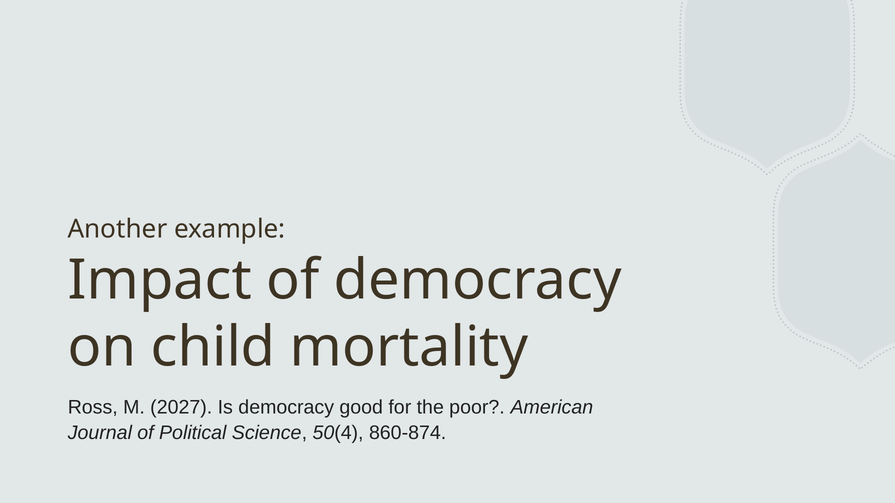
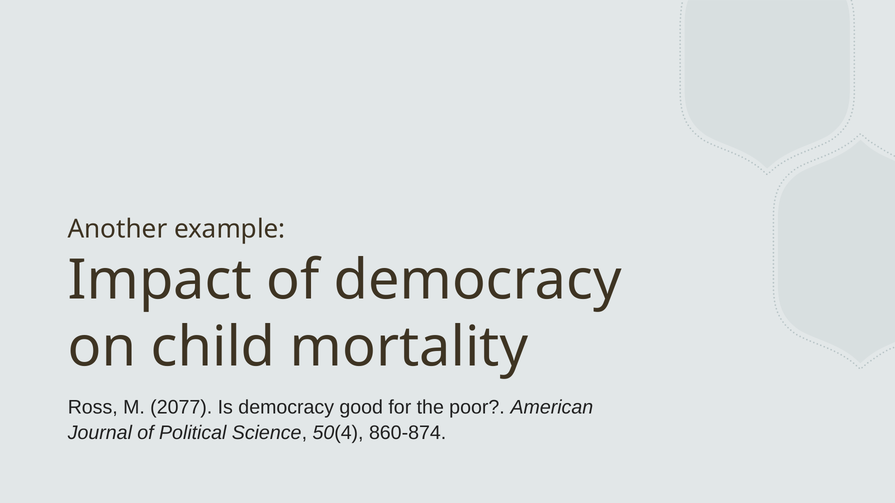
2027: 2027 -> 2077 (181, 408)
